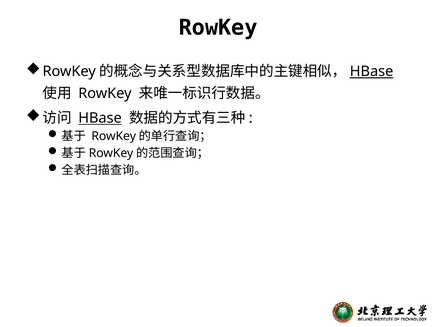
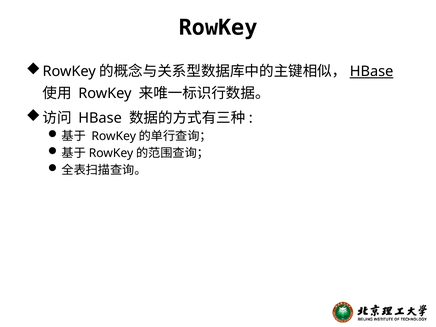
HBase underline: present -> none (100, 118)
